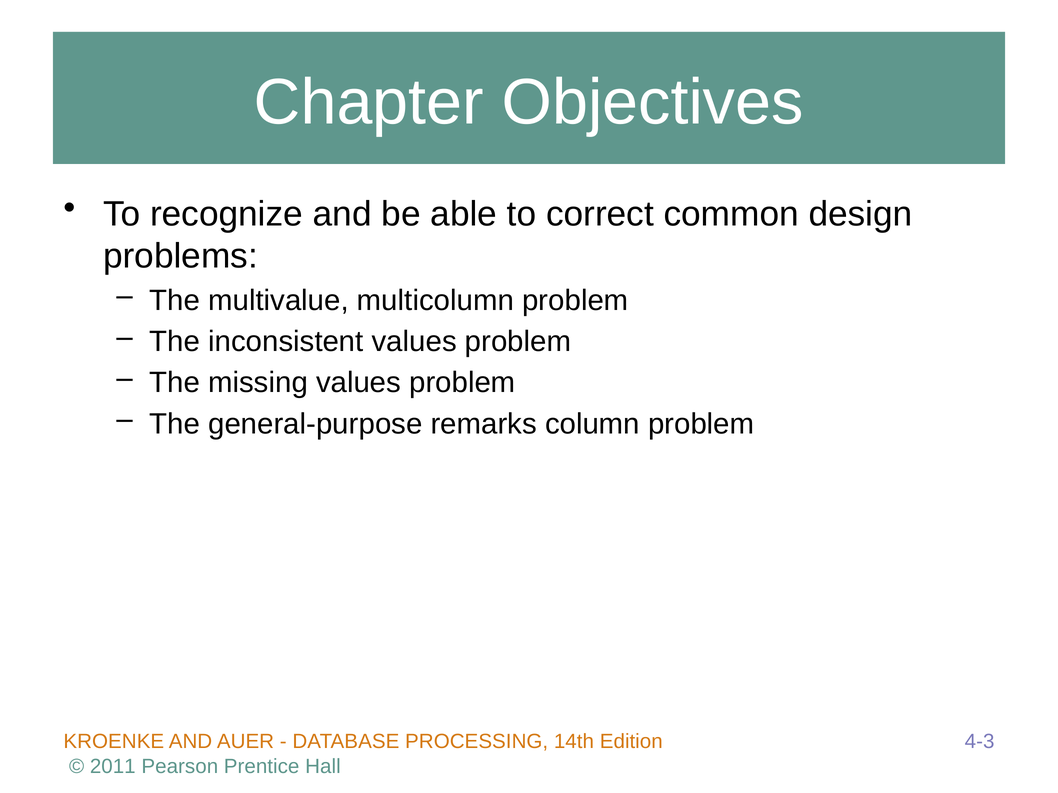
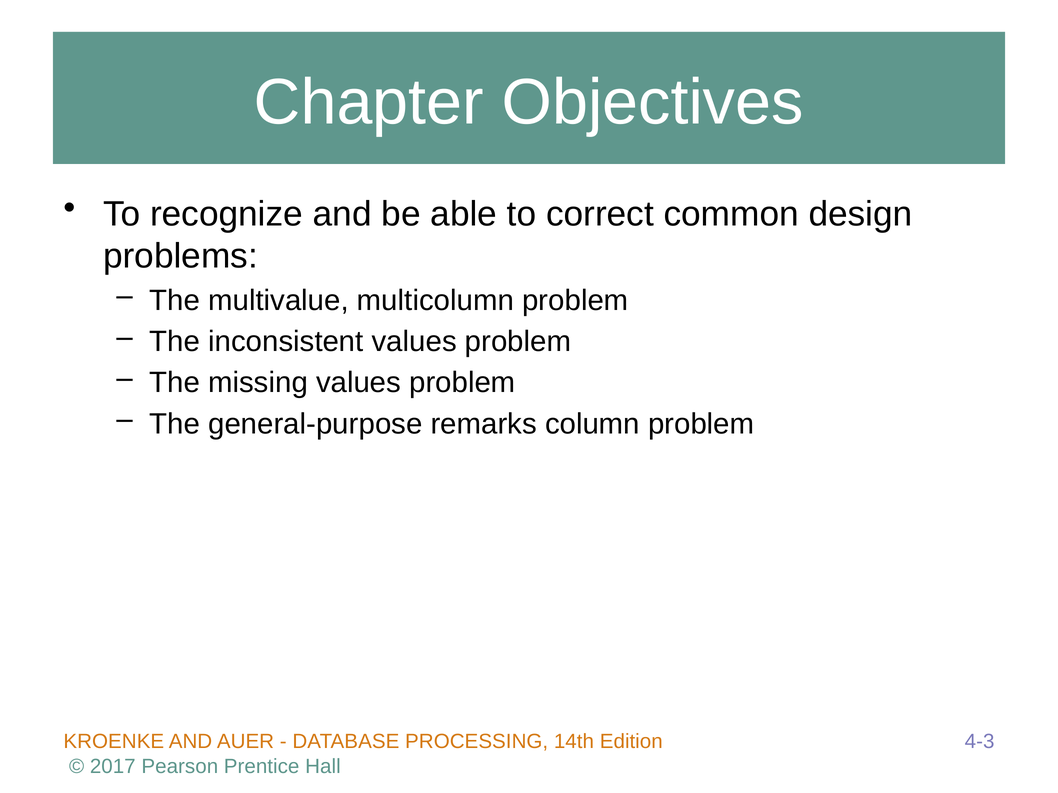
2011: 2011 -> 2017 (113, 767)
